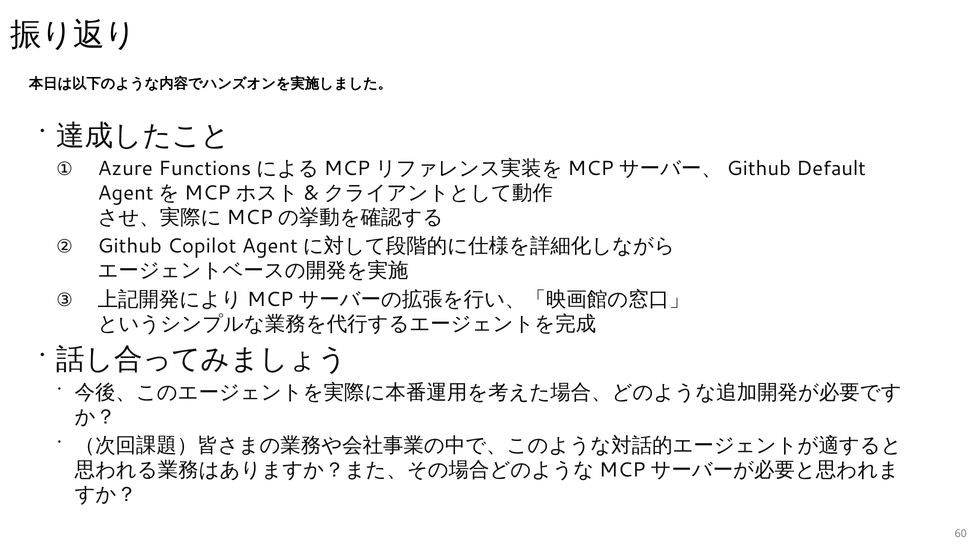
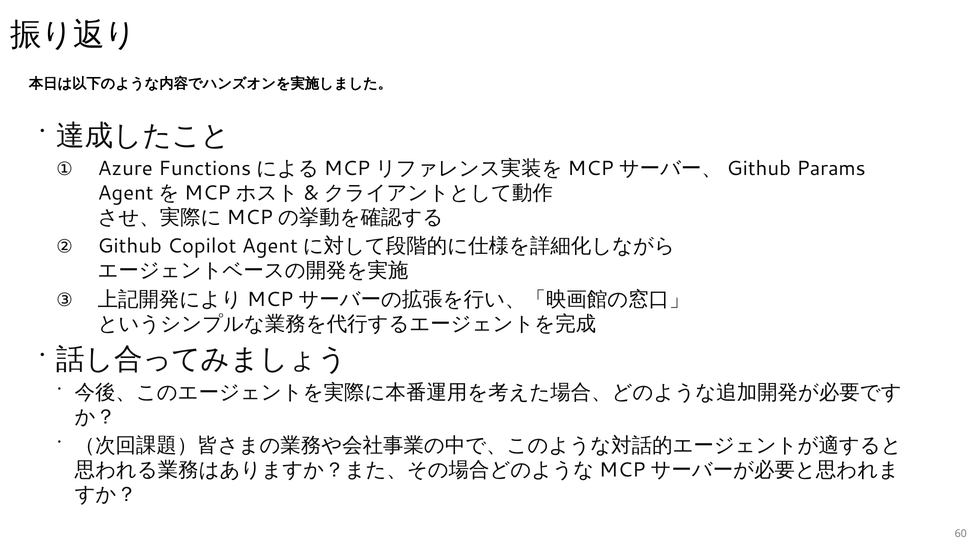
Default: Default -> Params (831, 169)
